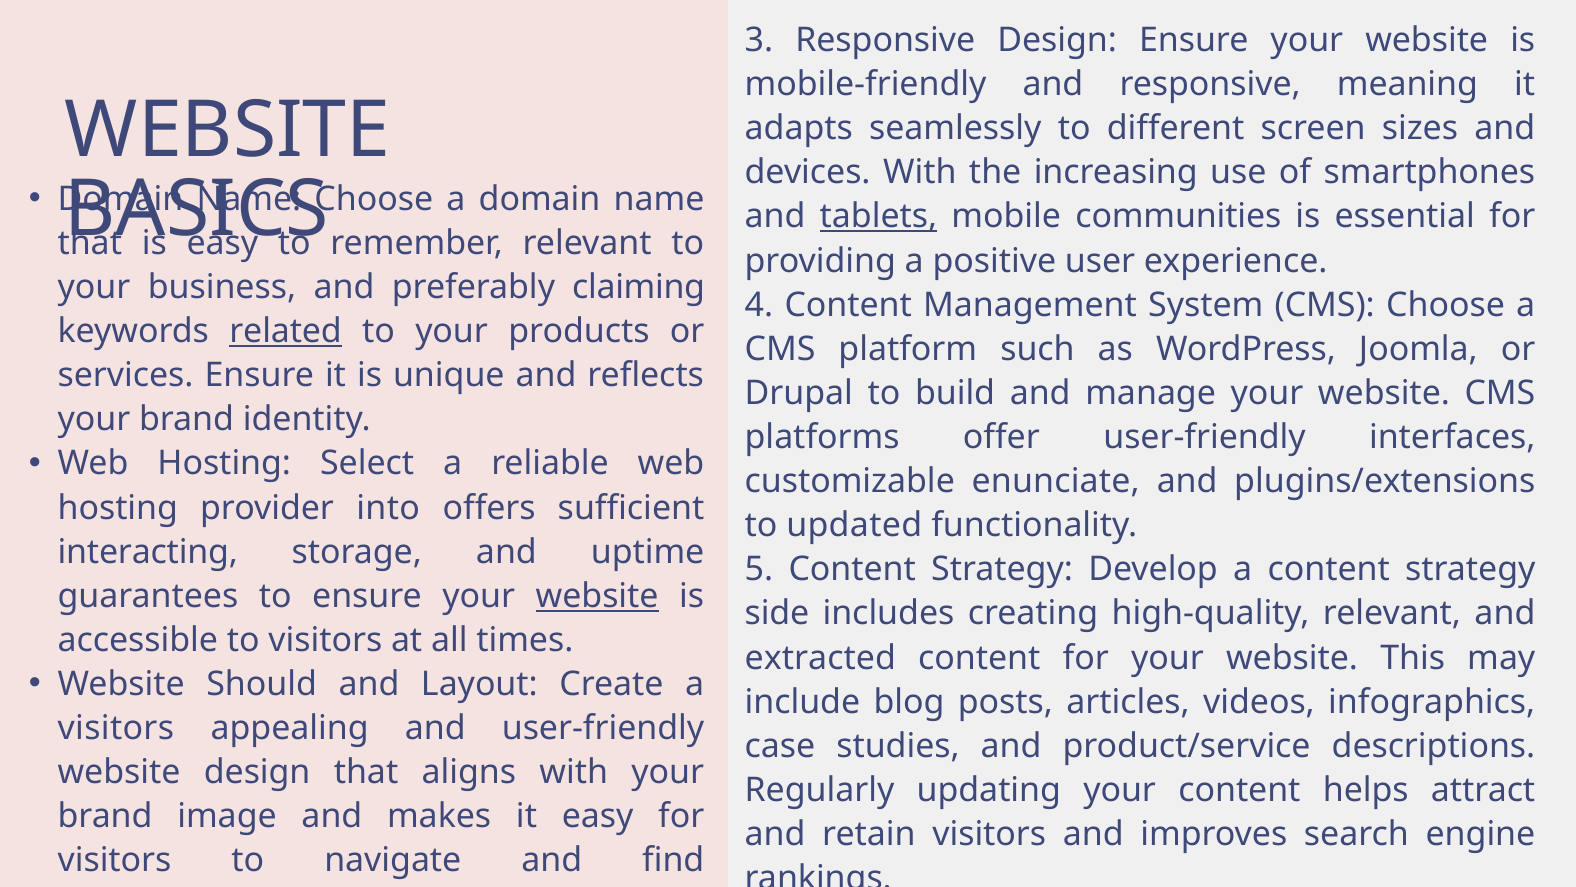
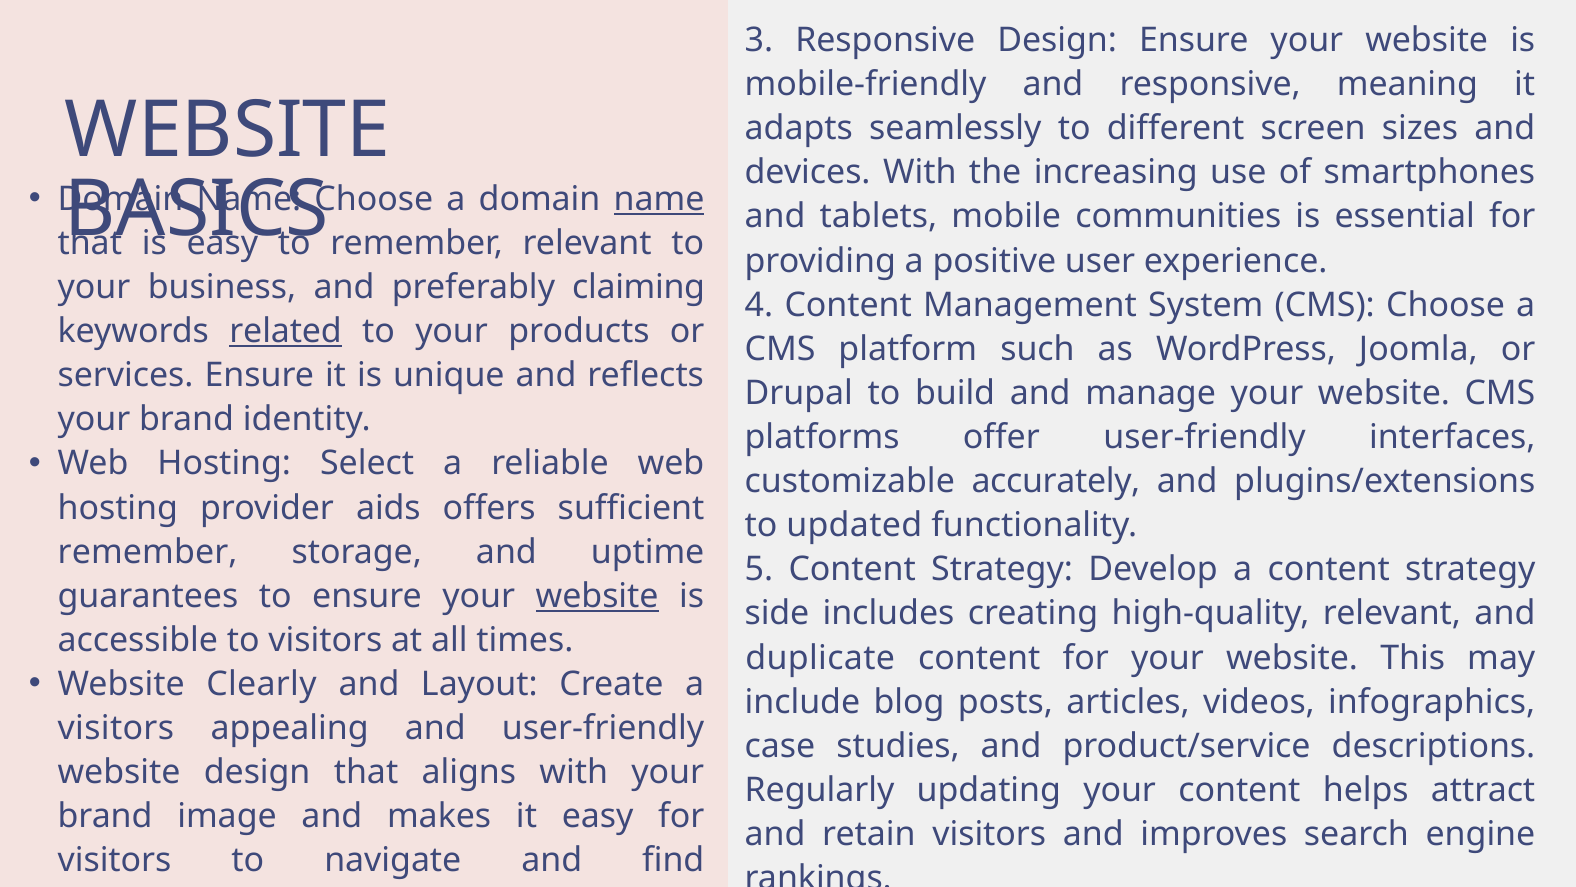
name underline: none -> present (659, 199)
tablets underline: present -> none (878, 217)
enunciate: enunciate -> accurately (1056, 481)
into: into -> aids (388, 508)
interacting: interacting -> remember (148, 552)
extracted: extracted -> duplicate (820, 657)
Should: Should -> Clearly (261, 684)
